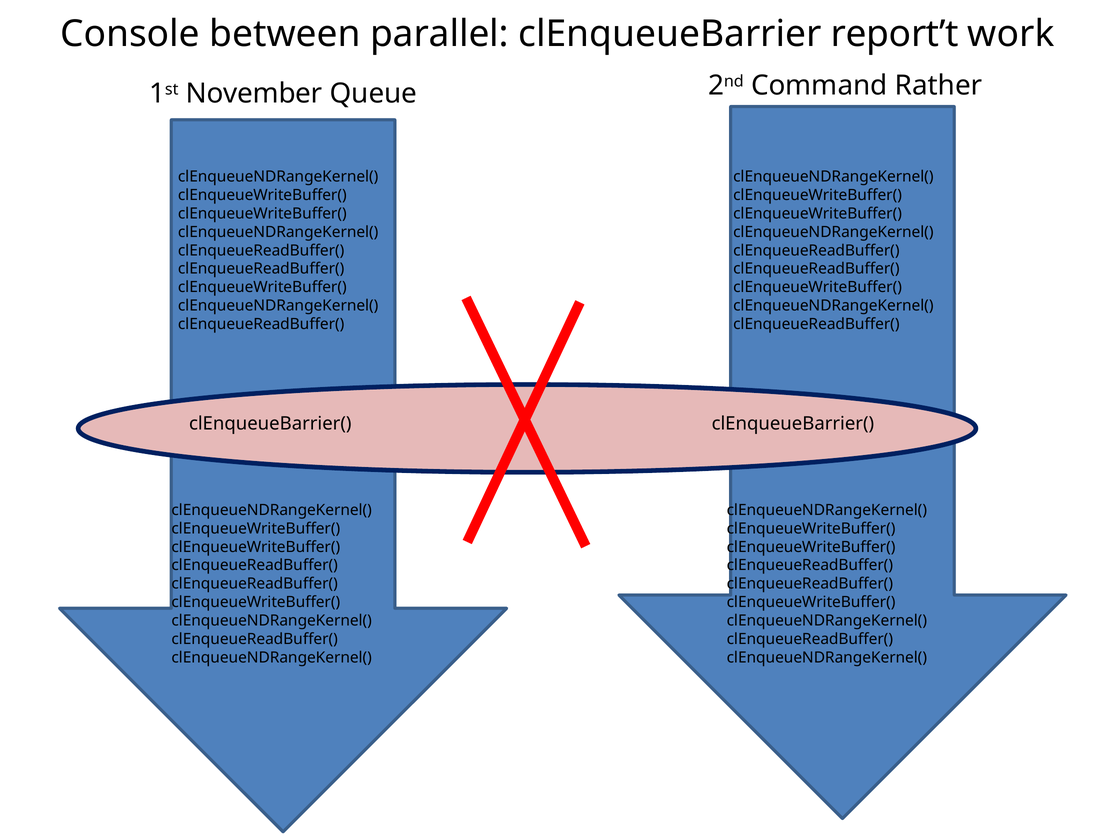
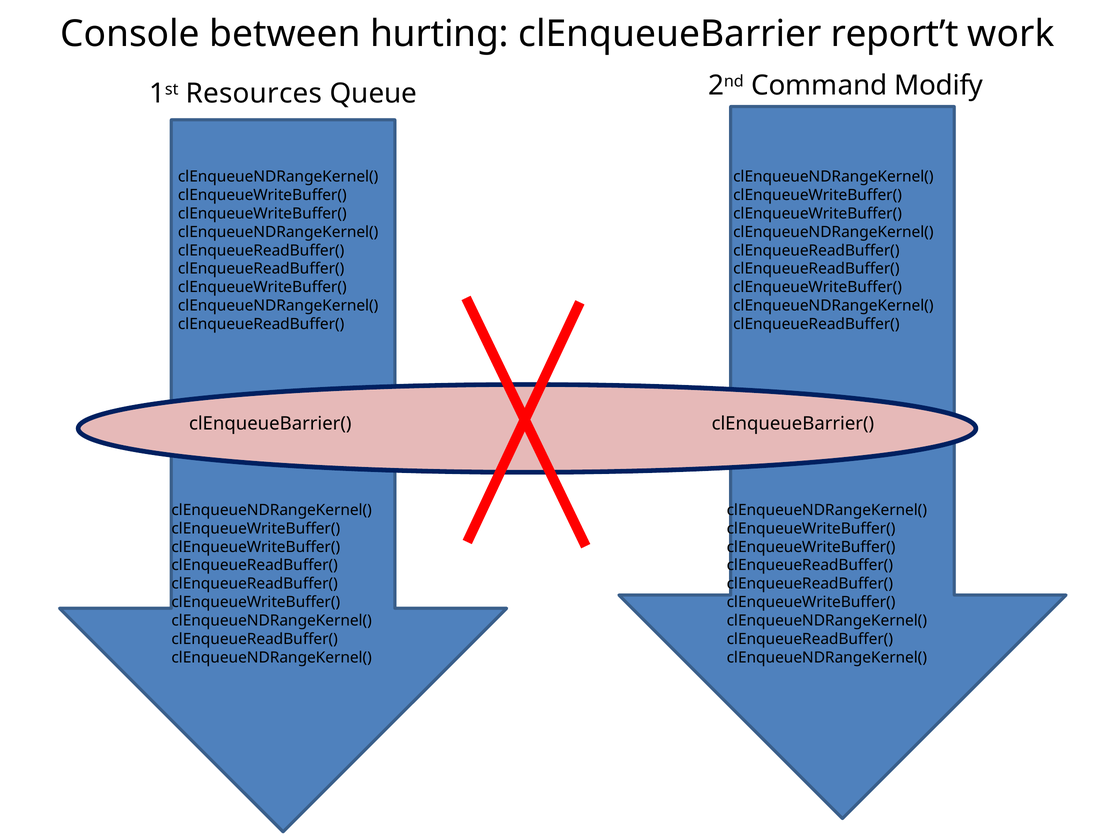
parallel: parallel -> hurting (440, 34)
November: November -> Resources (254, 94)
Rather: Rather -> Modify (939, 86)
